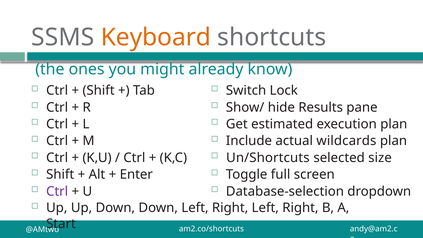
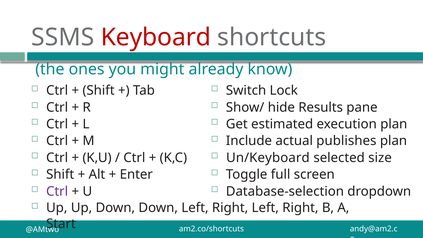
Keyboard colour: orange -> red (156, 37)
wildcards: wildcards -> publishes (346, 141)
Un/Shortcuts: Un/Shortcuts -> Un/Keyboard (268, 158)
